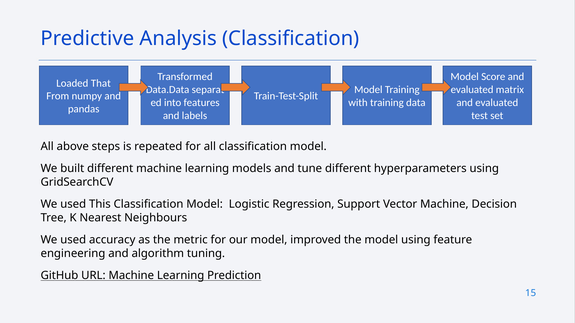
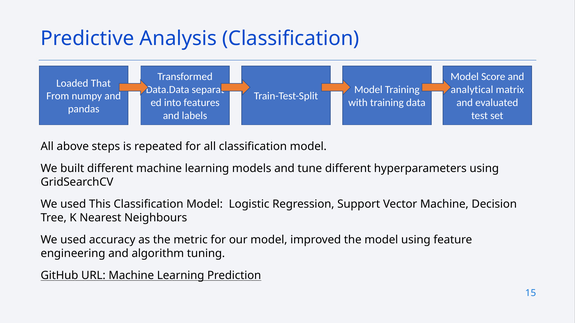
evaluated: evaluated -> analytical (472, 90)
